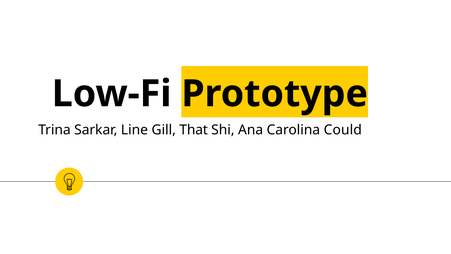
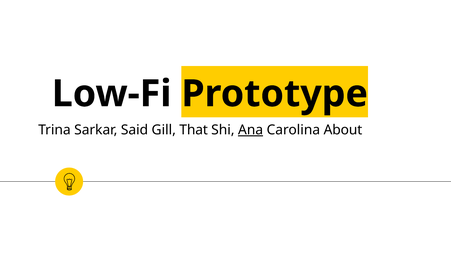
Line: Line -> Said (134, 130)
Ana underline: none -> present (251, 130)
Could: Could -> About (343, 130)
